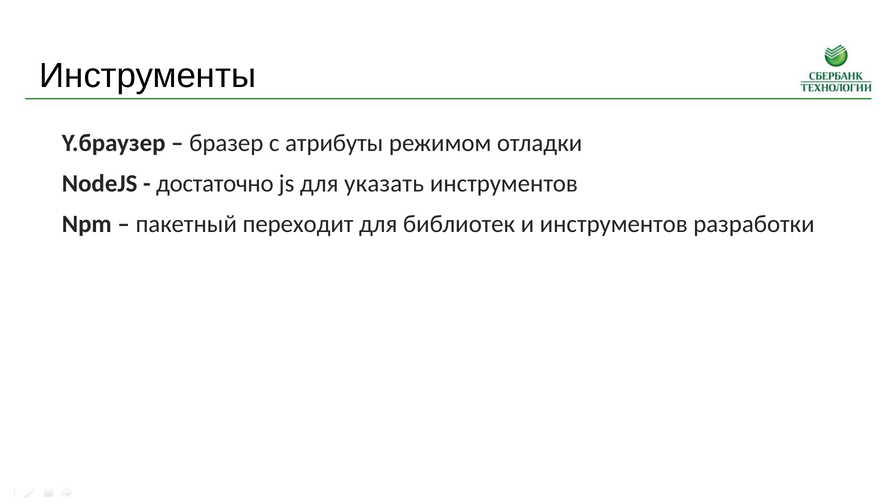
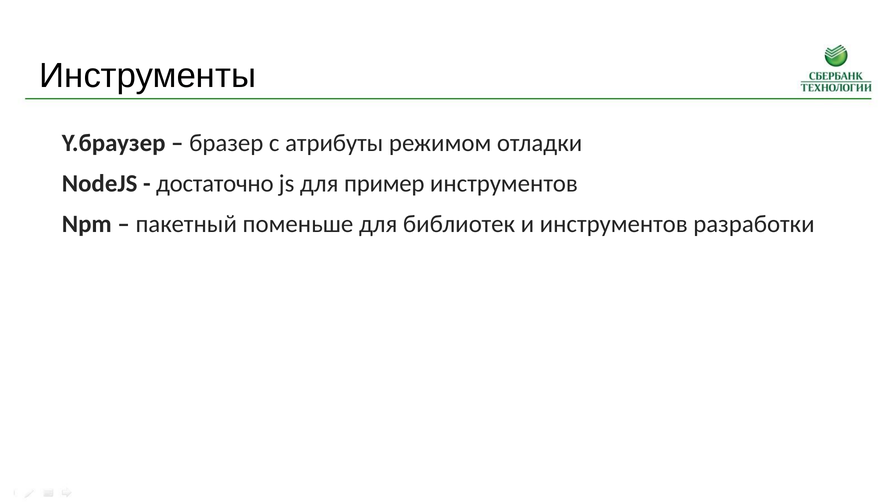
указать: указать -> пример (384, 183)
переходит: переходит -> поменьше (298, 224)
